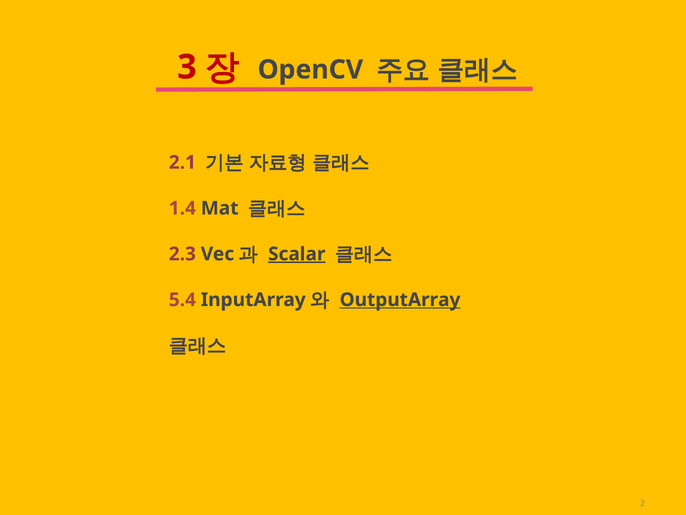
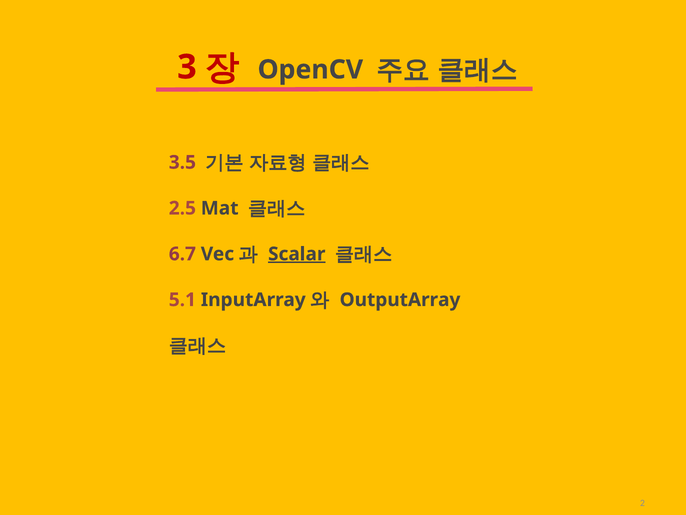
2.1: 2.1 -> 3.5 (182, 162)
1.4: 1.4 -> 2.5 (182, 208)
2.3: 2.3 -> 6.7 (182, 254)
5.4: 5.4 -> 5.1 (182, 300)
OutputArray underline: present -> none (400, 300)
